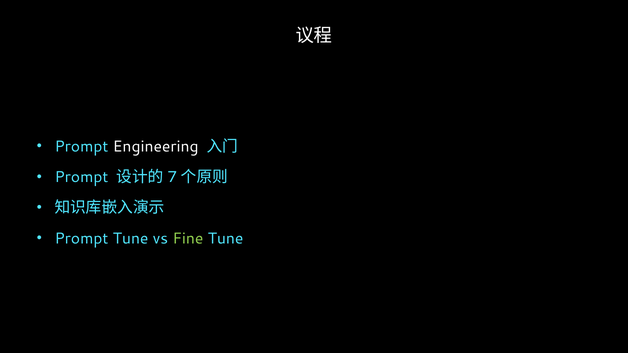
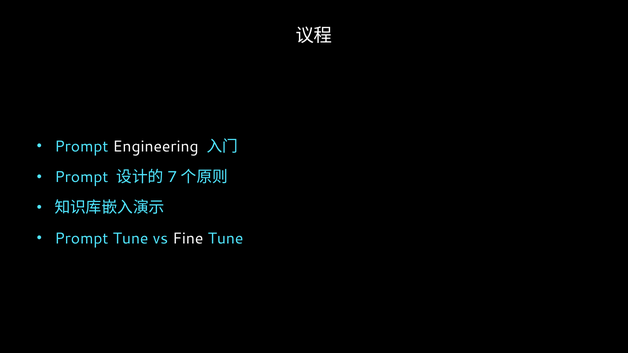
Fine colour: light green -> white (188, 239)
